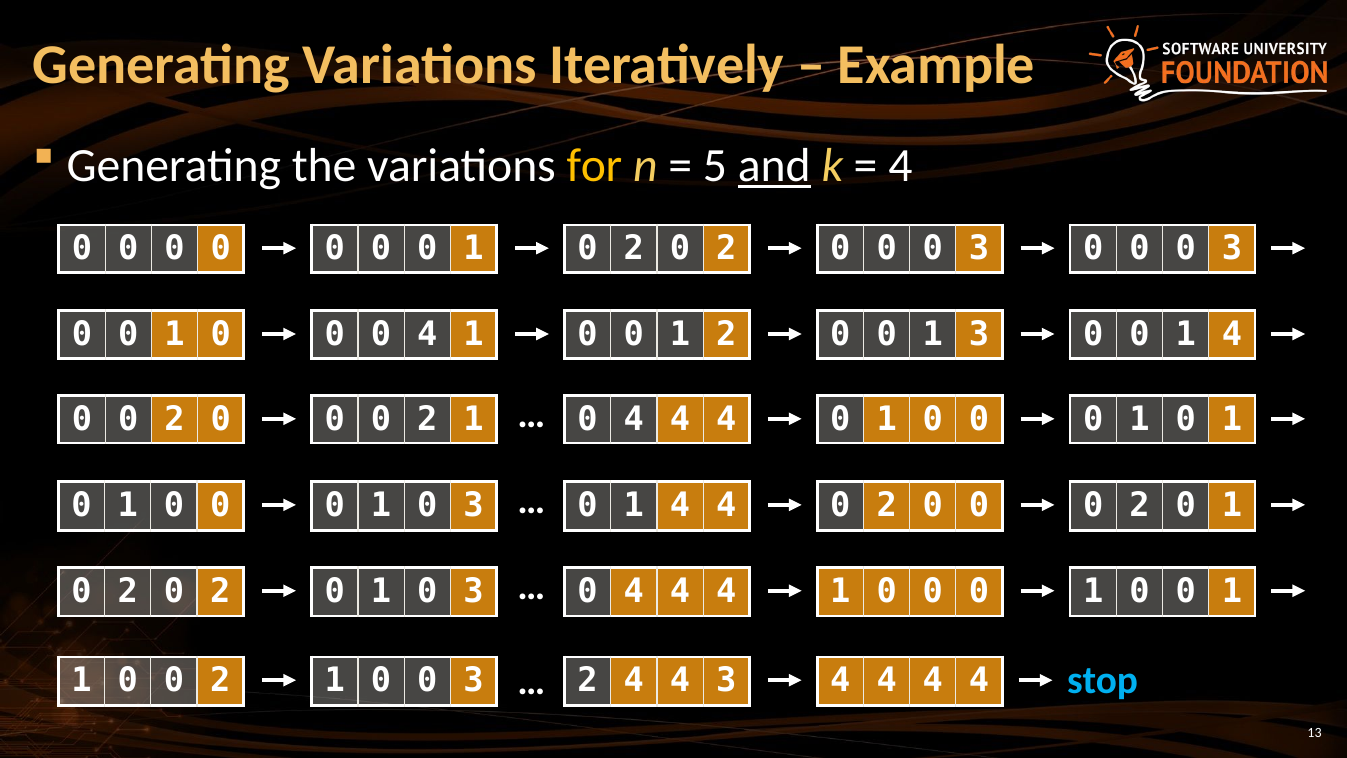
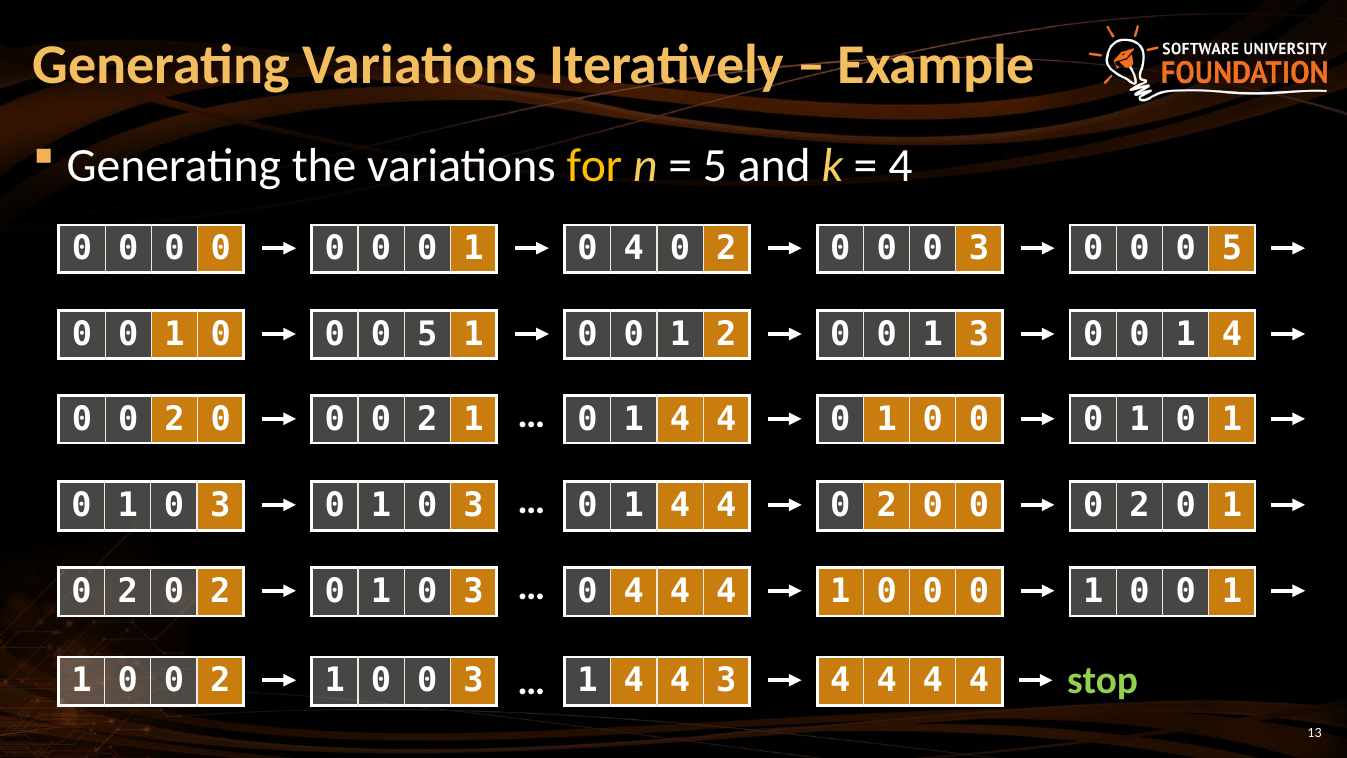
and underline: present -> none (774, 166)
1 0 2: 2 -> 4 (634, 249)
3: 3 -> 5 (1232, 249)
4: 4 -> 5 (427, 334)
2 1 0 4: 4 -> 1 (634, 419)
0: 0 -> 3 (220, 505)
3 2: 2 -> 1 (588, 681)
stop colour: light blue -> light green (1103, 681)
